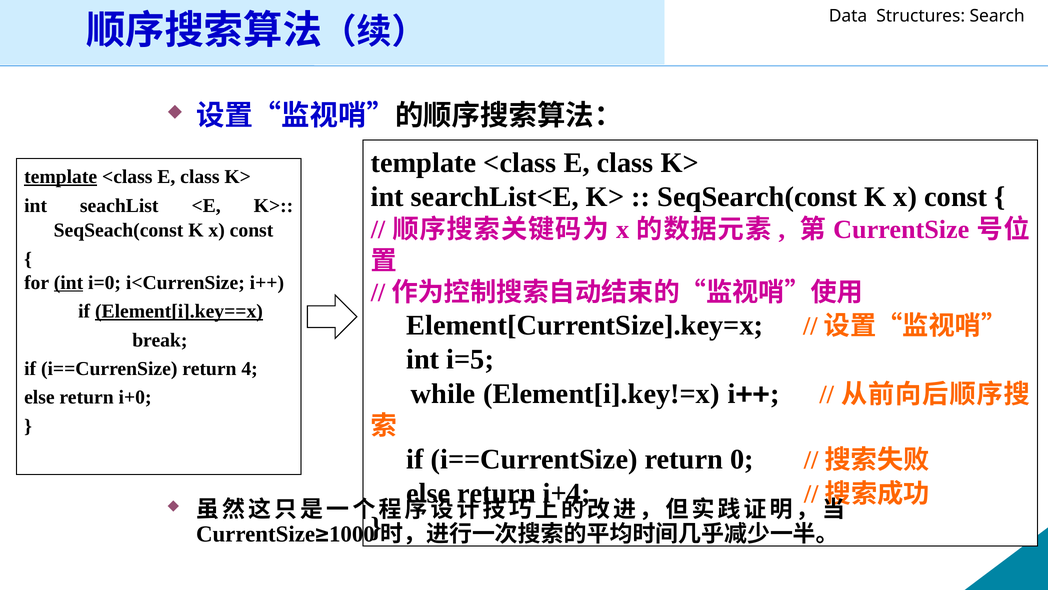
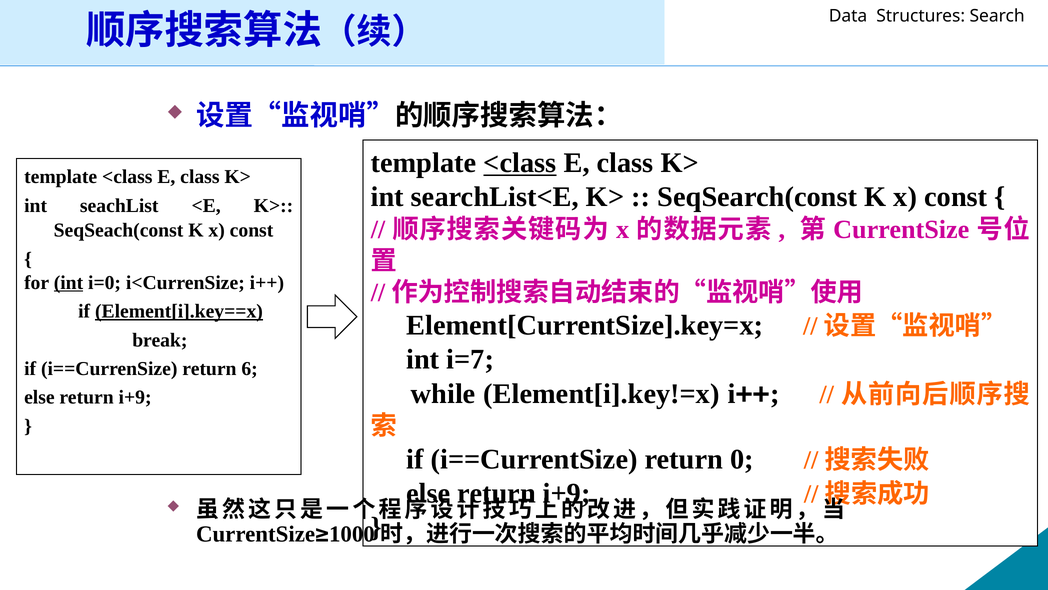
<class underline: none -> present (520, 163)
template underline: present -> none (61, 177)
i=5: i=5 -> i=7 (470, 359)
4: 4 -> 6 (250, 368)
i+0: i+0 -> i+9 (135, 397)
i+4: i+4 -> i+9 (567, 493)
